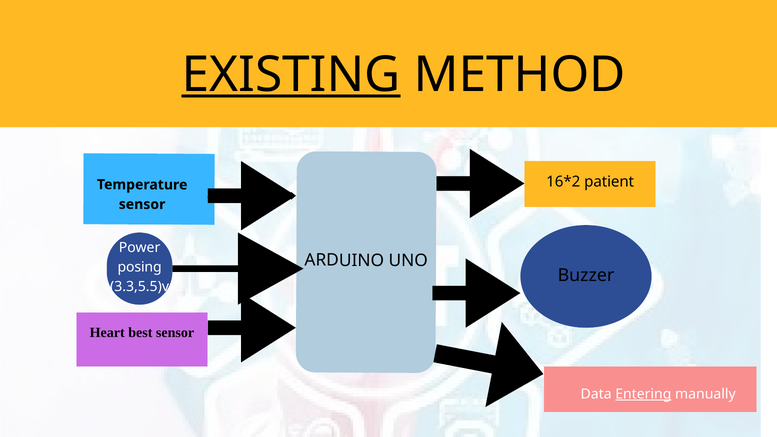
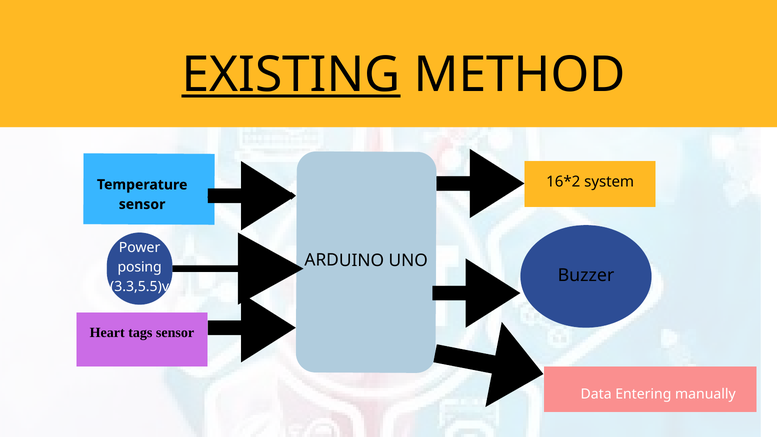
patient: patient -> system (609, 182)
best: best -> tags (140, 333)
Entering underline: present -> none (643, 394)
